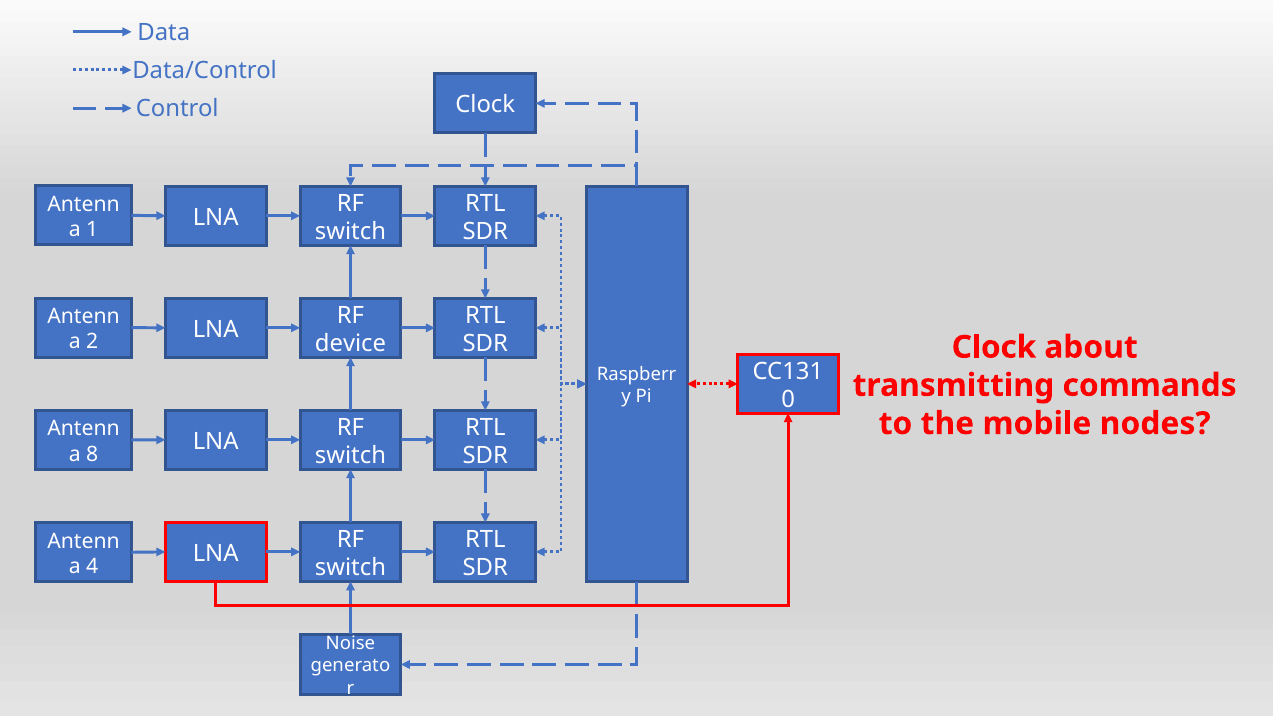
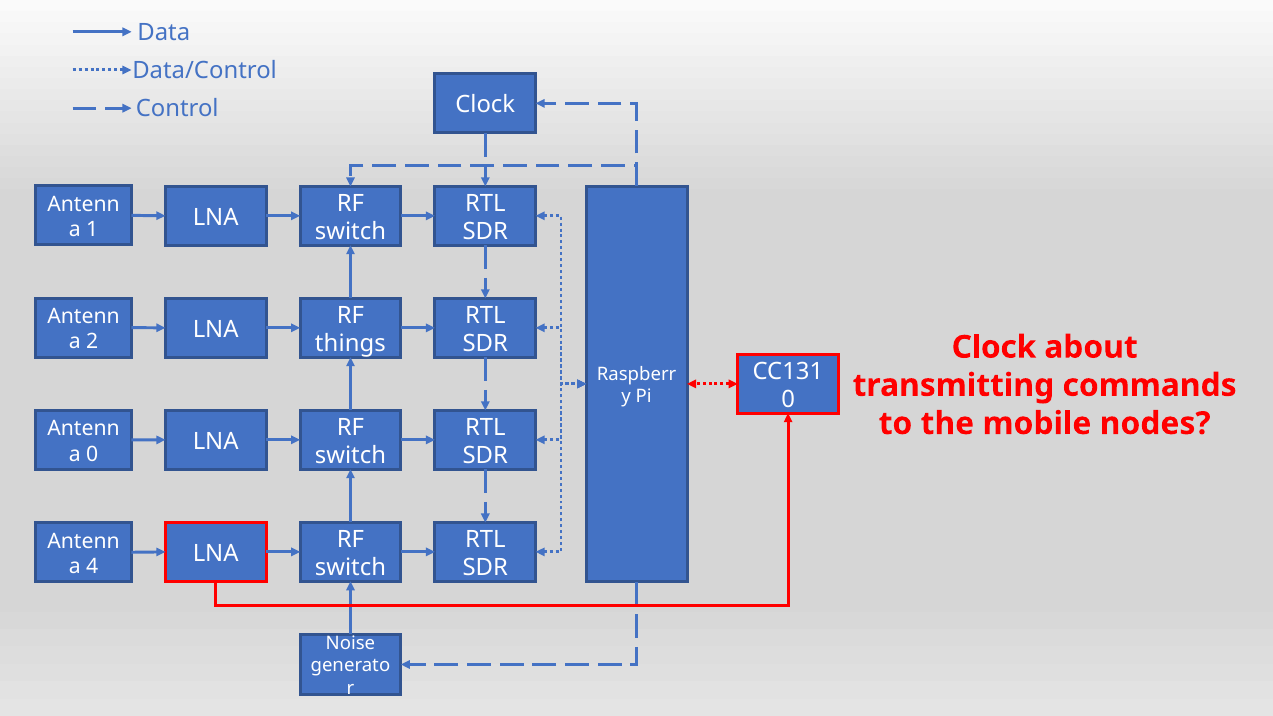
device: device -> things (350, 344)
8: 8 -> 0 (92, 454)
